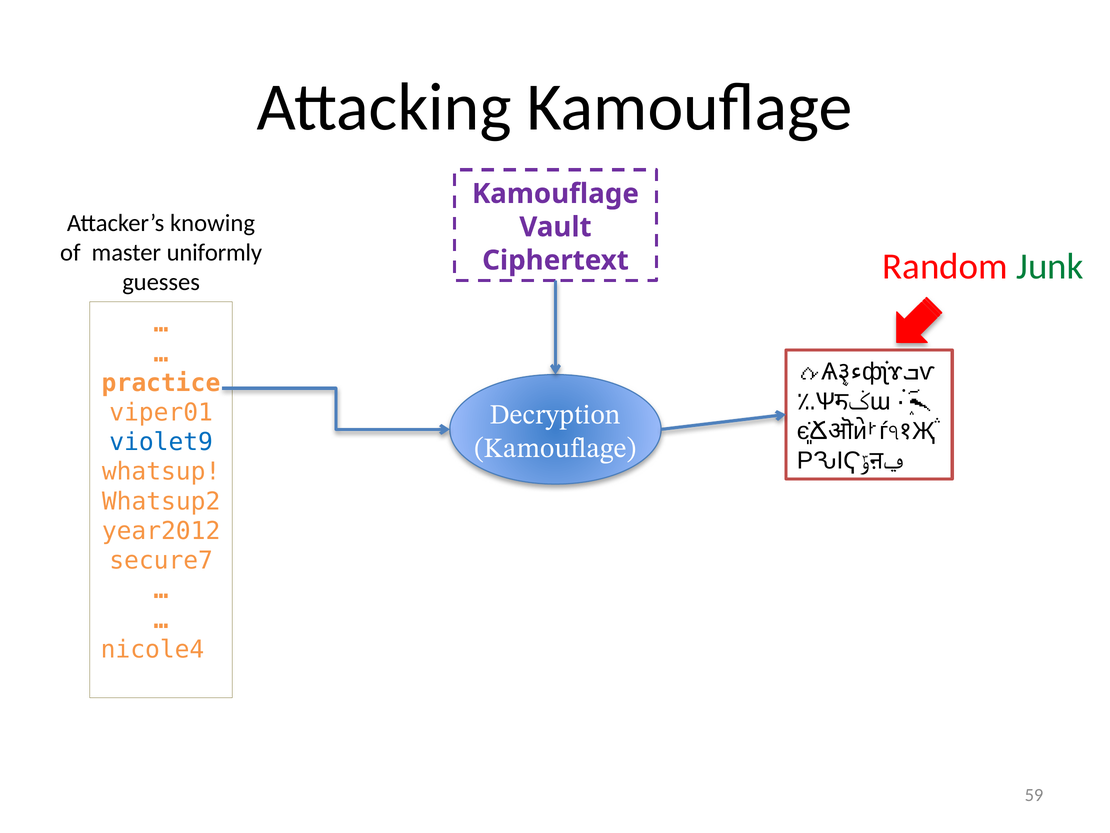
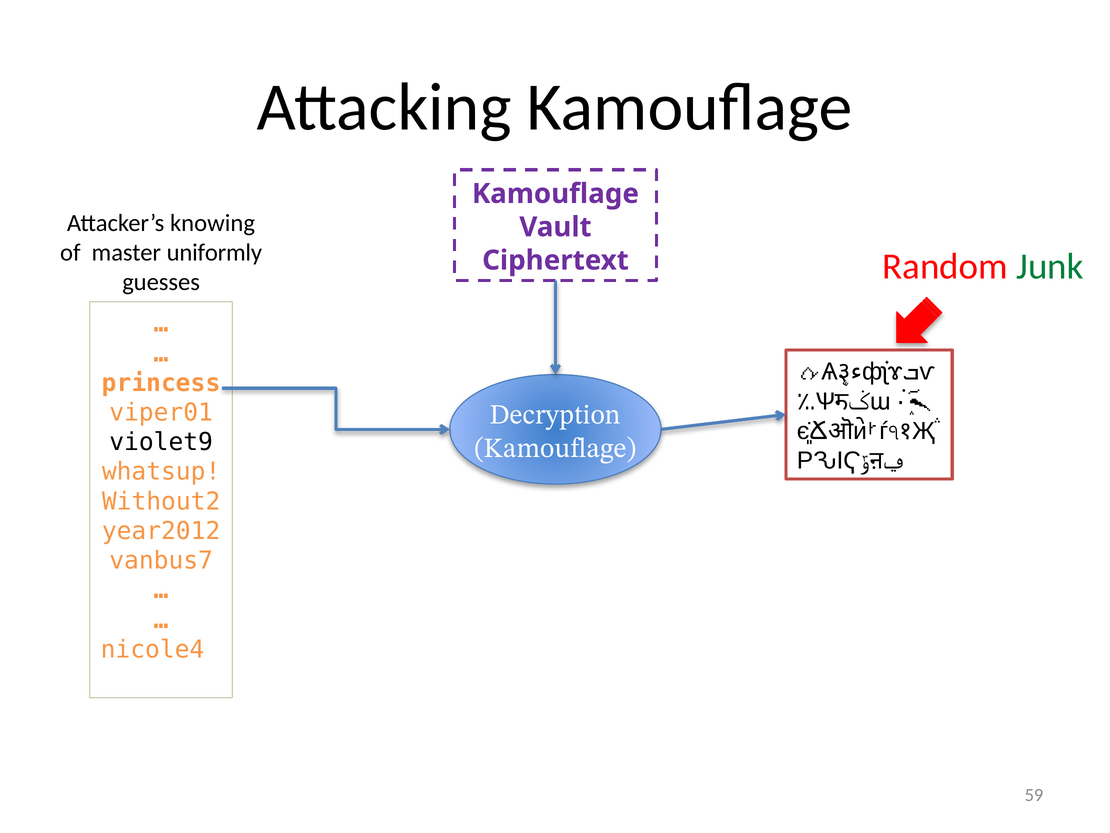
practice: practice -> princess (161, 383)
violet9 colour: blue -> black (161, 442)
Whatsup2: Whatsup2 -> Without2 (161, 501)
secure7: secure7 -> vanbus7 (161, 560)
